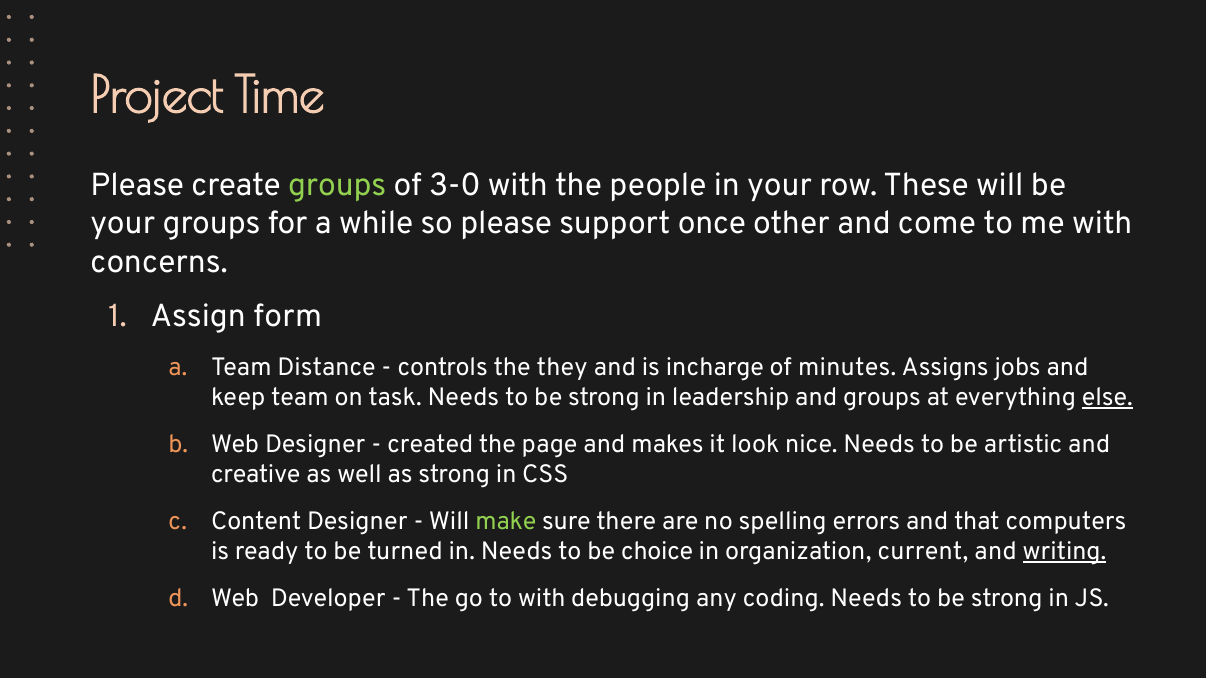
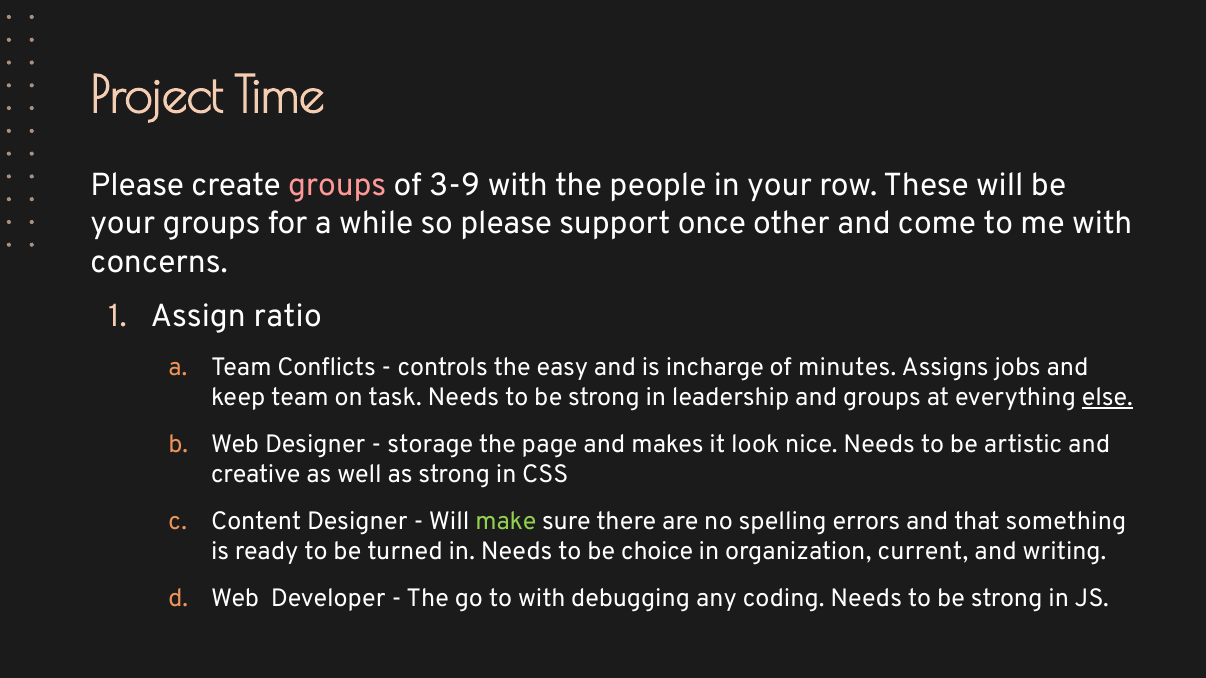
groups colour: light green -> pink (337, 185)
3-0: 3-0 -> 3-9 (455, 185)
form: form -> ratio (288, 317)
Distance: Distance -> Conflicts (327, 367)
they: they -> easy (562, 367)
created: created -> storage (430, 444)
computers: computers -> something (1066, 521)
writing underline: present -> none (1064, 551)
